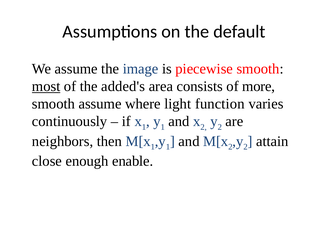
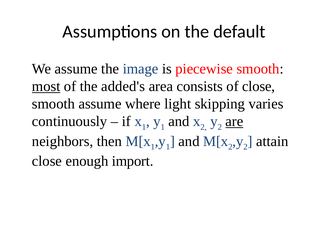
of more: more -> close (259, 86)
function: function -> skipping (220, 104)
are underline: none -> present (234, 121)
enable: enable -> import (133, 161)
